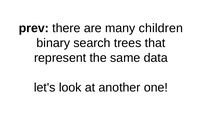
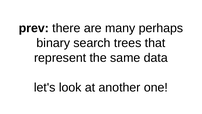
children: children -> perhaps (161, 28)
